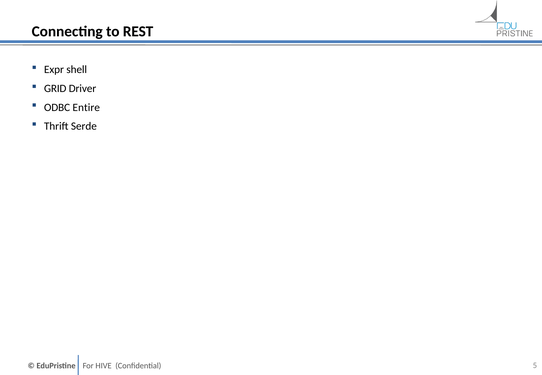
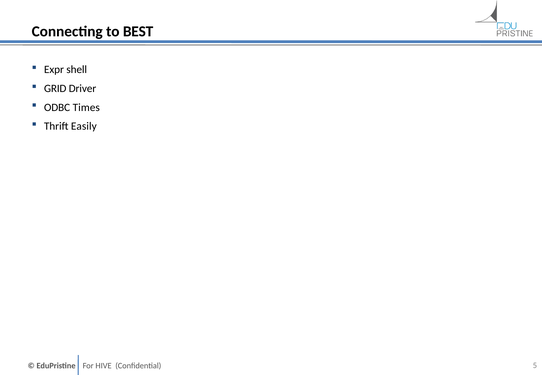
REST: REST -> BEST (138, 31)
Entire: Entire -> Times (86, 107)
Serde: Serde -> Easily (84, 126)
